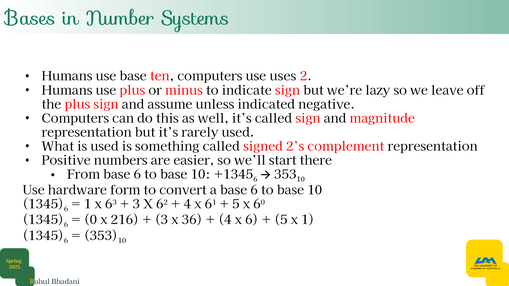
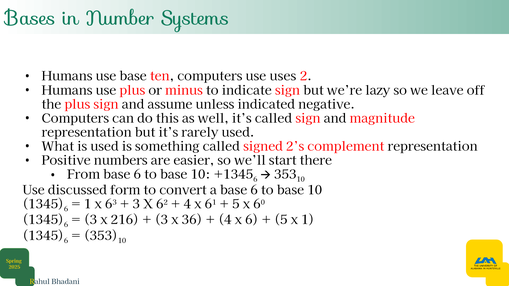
hardware: hardware -> discussed (77, 191)
0: 0 -> 3 (90, 220)
